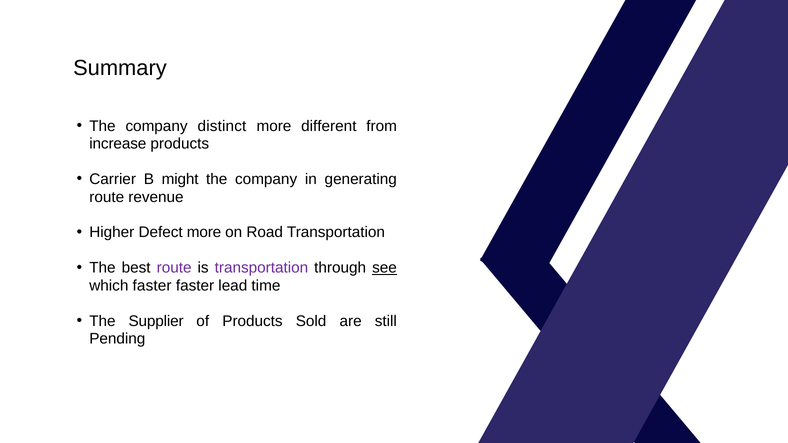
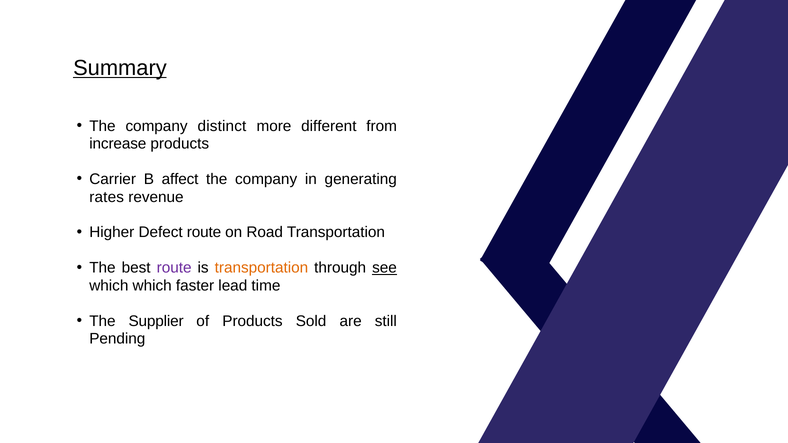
Summary underline: none -> present (120, 68)
might: might -> affect (180, 179)
route: route -> rates (107, 197)
Defect more: more -> route (204, 233)
transportation colour: purple -> orange (261, 268)
which faster: faster -> which (152, 286)
